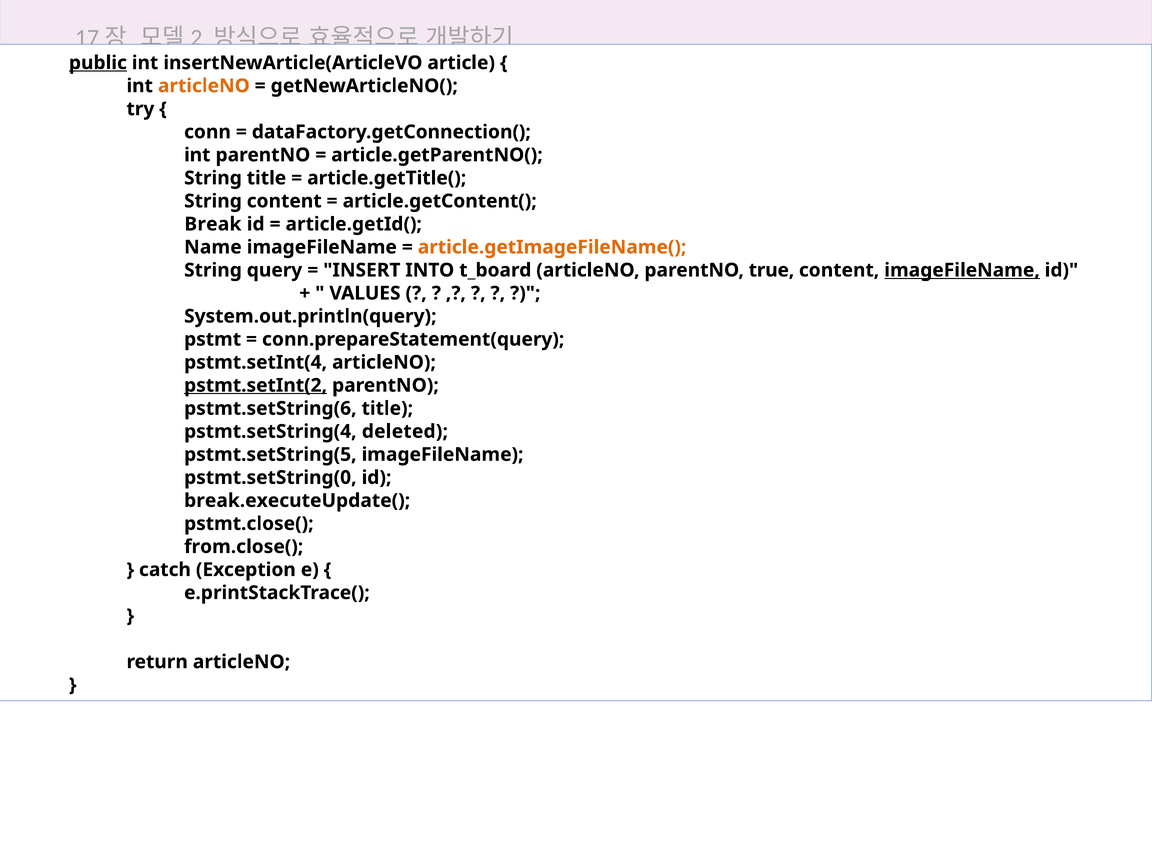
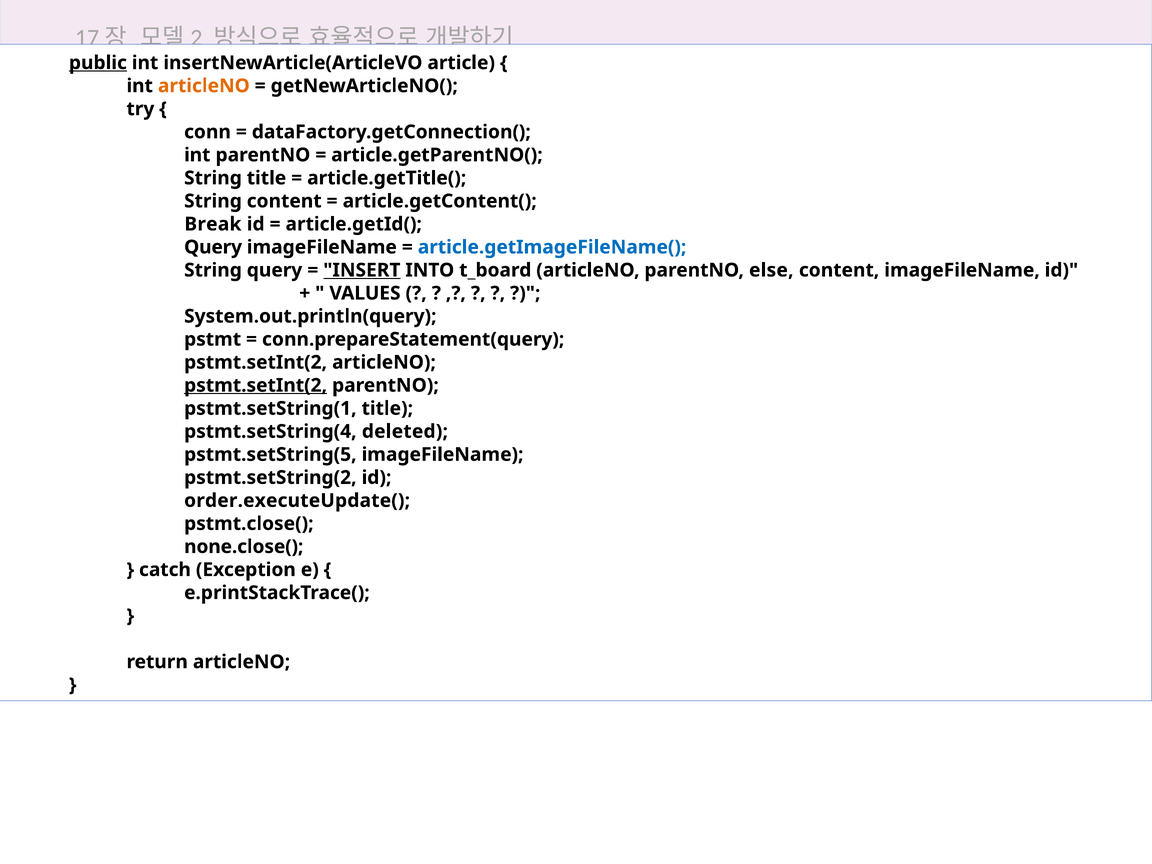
Name: Name -> Query (213, 247)
article.getImageFileName( colour: orange -> blue (552, 247)
INSERT underline: none -> present (362, 270)
true: true -> else (771, 270)
imageFileName underline: present -> none (962, 270)
pstmt.setInt(4: pstmt.setInt(4 -> pstmt.setInt(2 (256, 362)
pstmt.setString(6: pstmt.setString(6 -> pstmt.setString(1 (270, 408)
pstmt.setString(0: pstmt.setString(0 -> pstmt.setString(2 (270, 478)
break.executeUpdate(: break.executeUpdate( -> order.executeUpdate( (297, 501)
from.close(: from.close( -> none.close( (244, 547)
